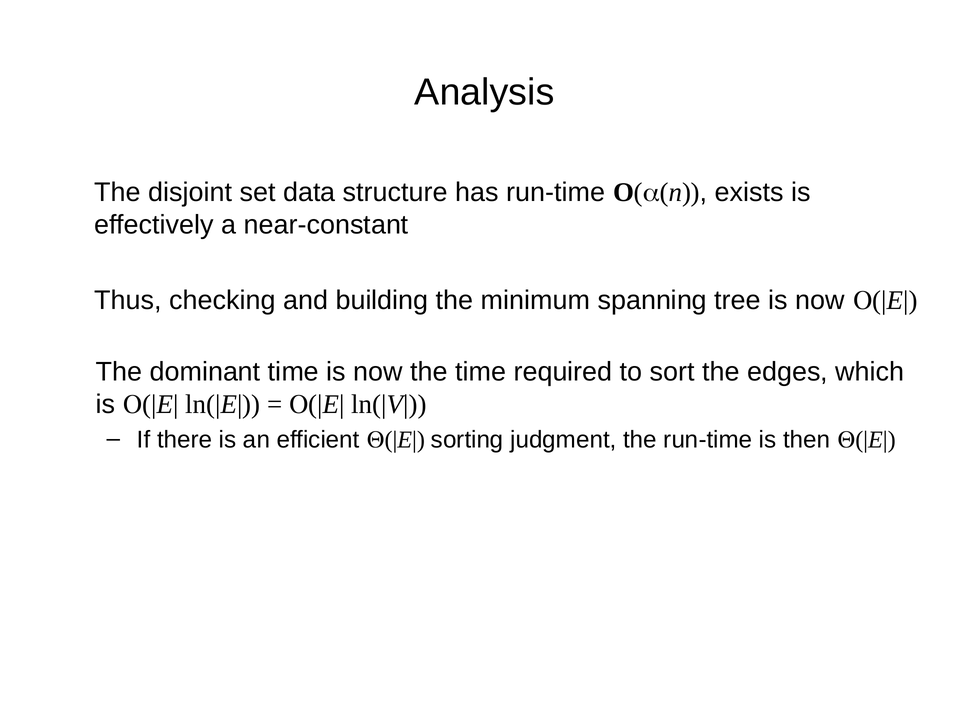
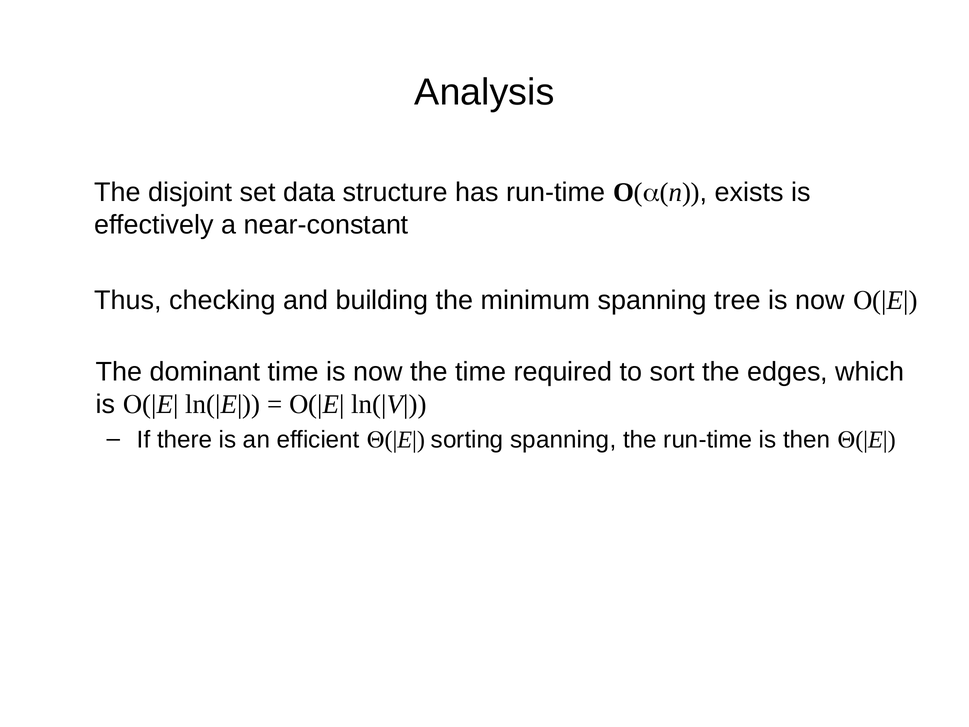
sorting judgment: judgment -> spanning (563, 439)
